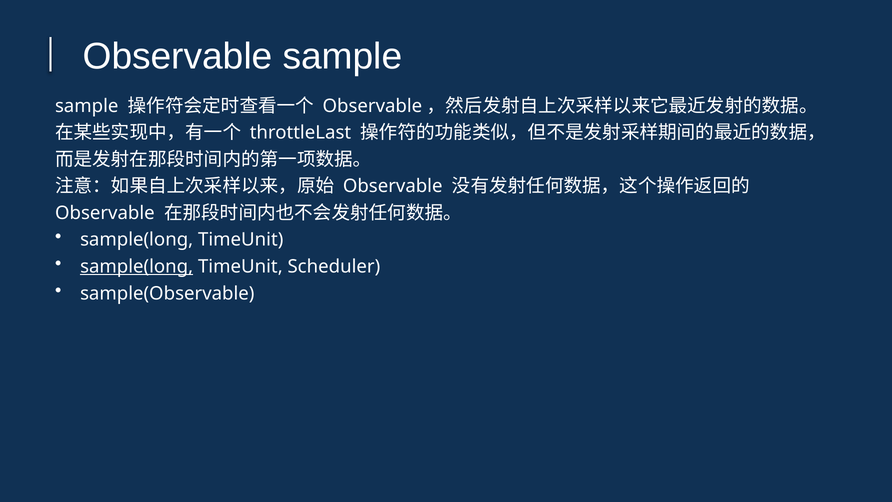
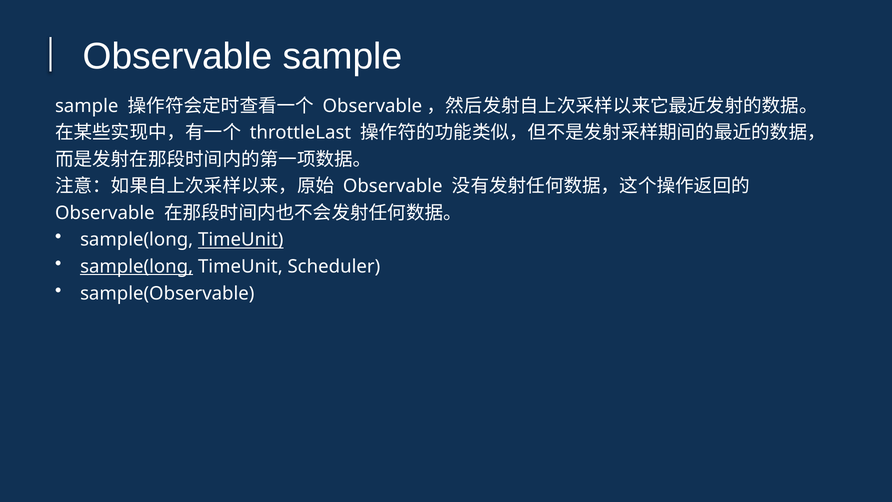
TimeUnit underline: none -> present (241, 240)
